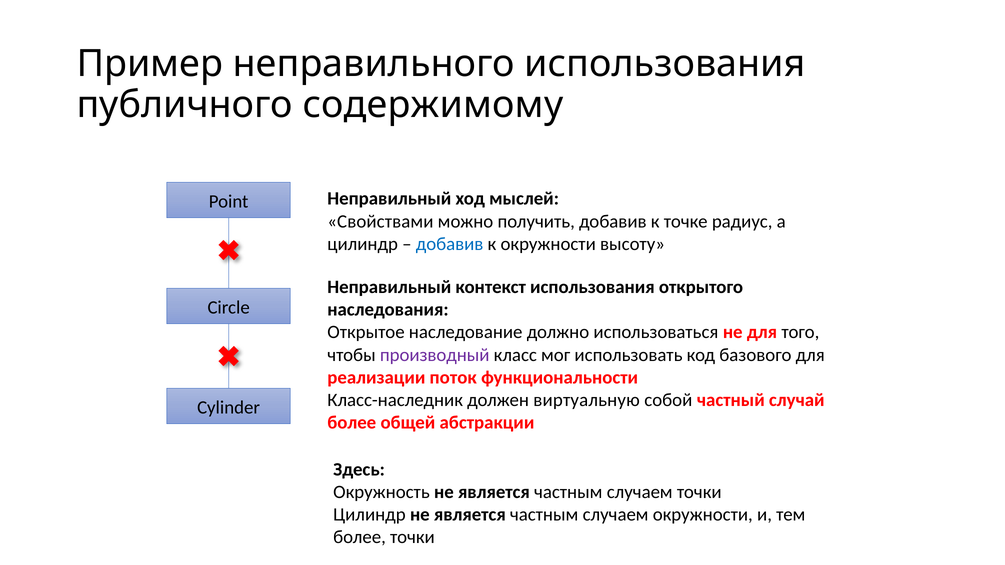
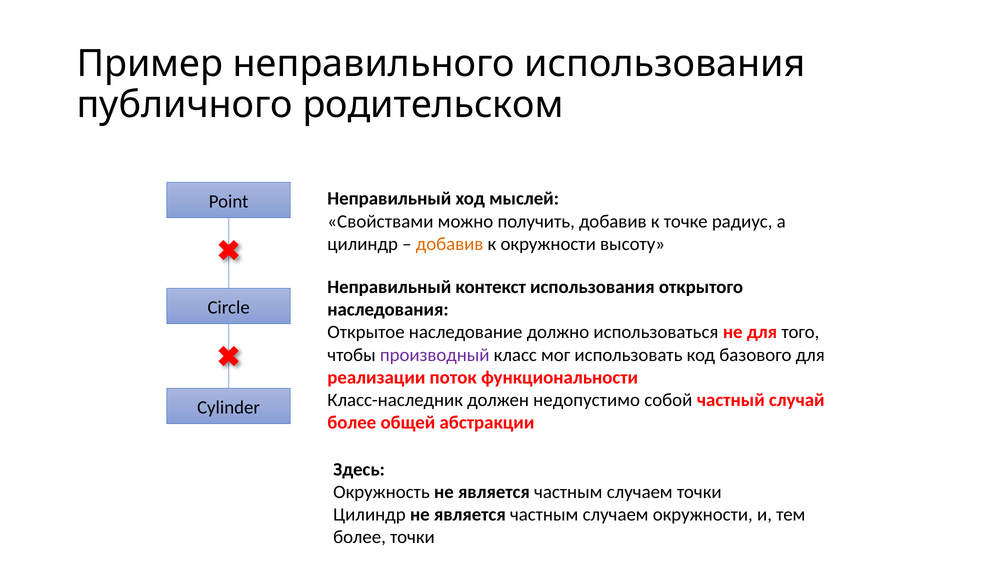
содержимому: содержимому -> родительском (433, 105)
добавив colour: blue -> orange (450, 244)
виртуальную: виртуальную -> недопустимо (587, 400)
